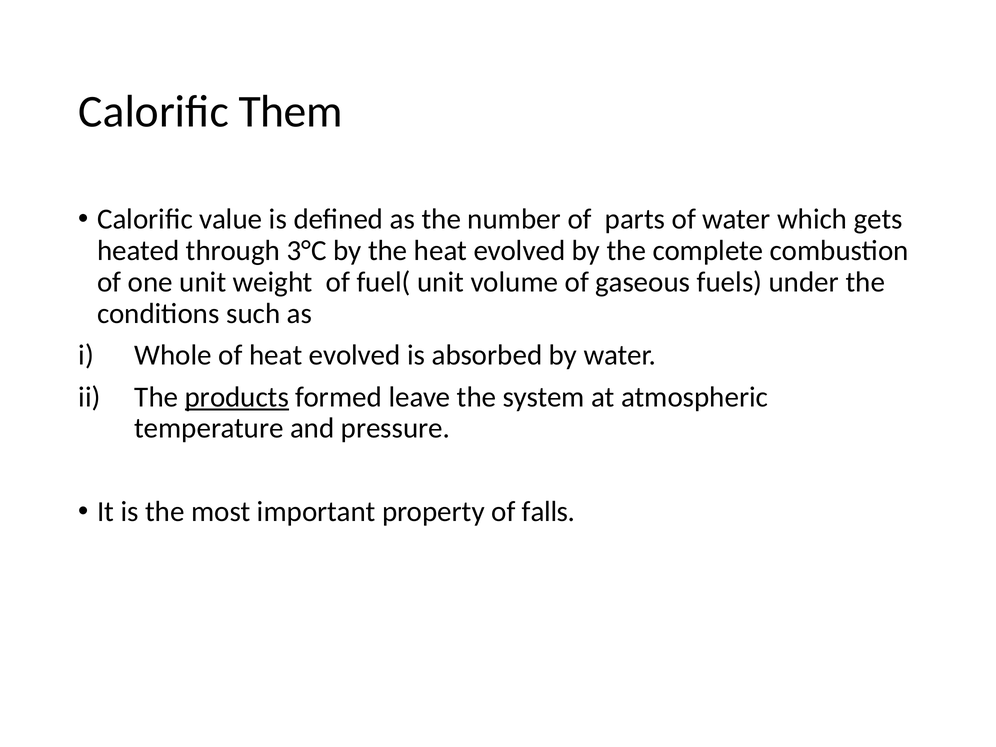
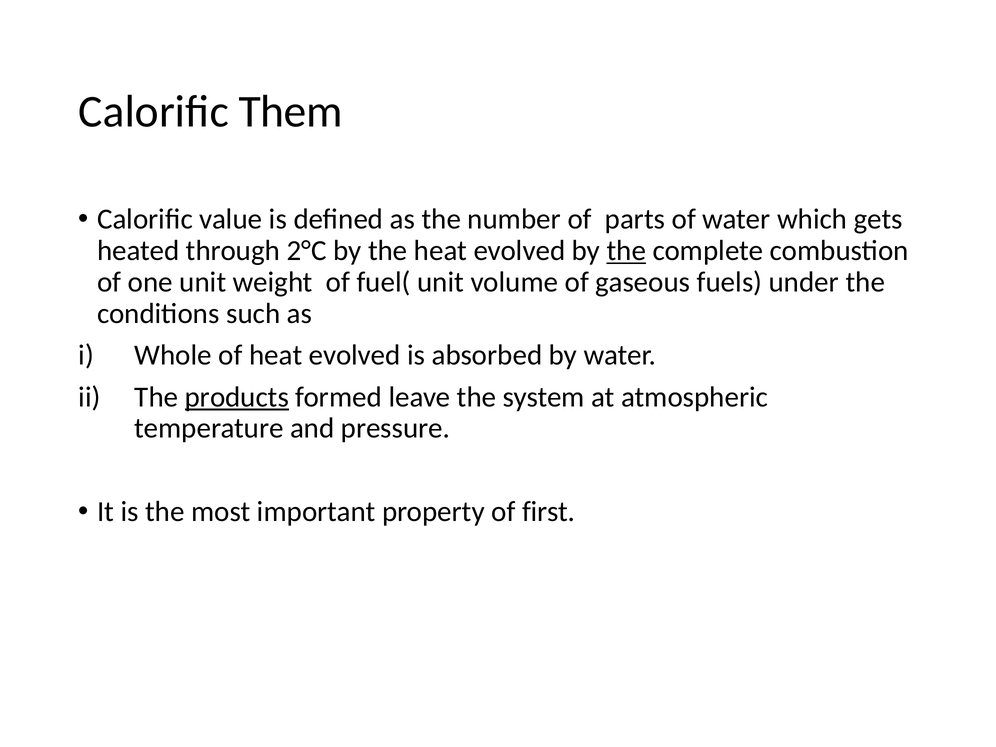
3°C: 3°C -> 2°C (307, 251)
the underline: none -> present (626, 251)
falls: falls -> first (549, 512)
